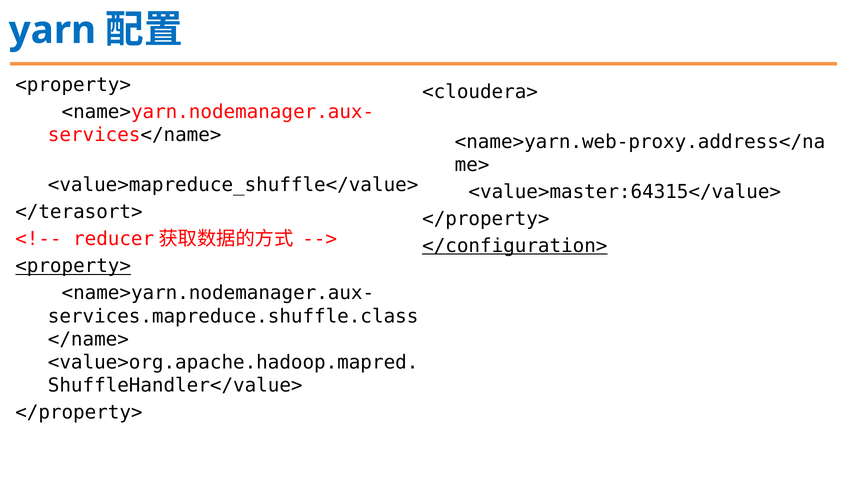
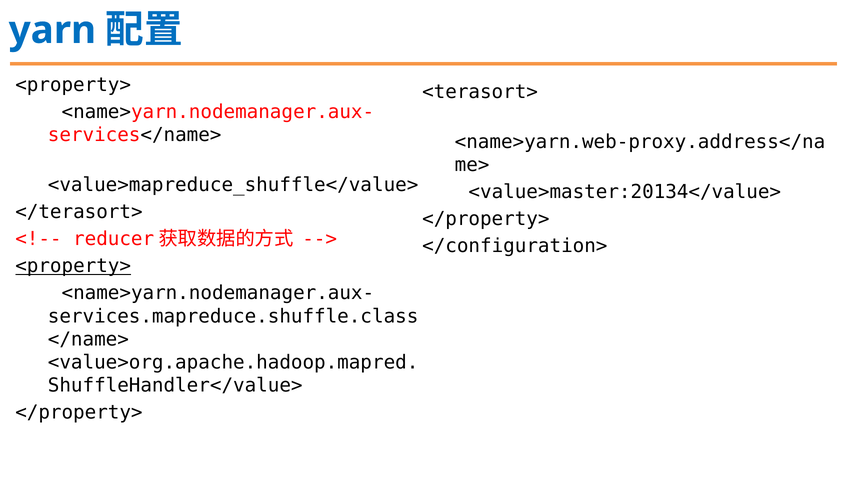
<cloudera>: <cloudera> -> <terasort> (480, 92)
<value>master:64315</value>: <value>master:64315</value> -> <value>master:20134</value> (625, 192)
</configuration> underline: present -> none (515, 246)
